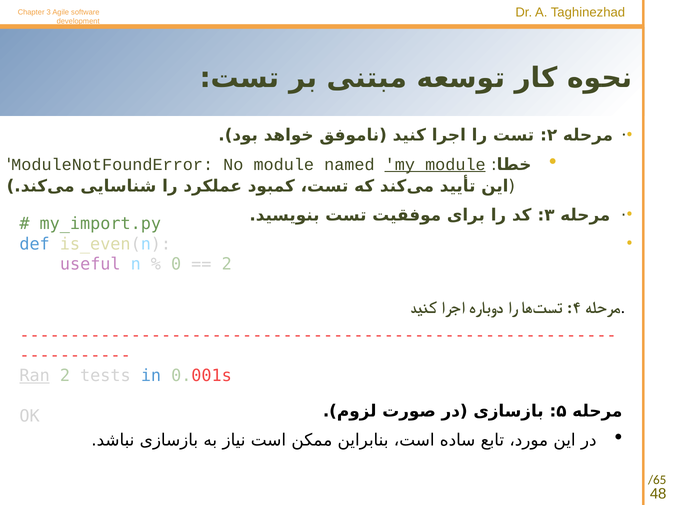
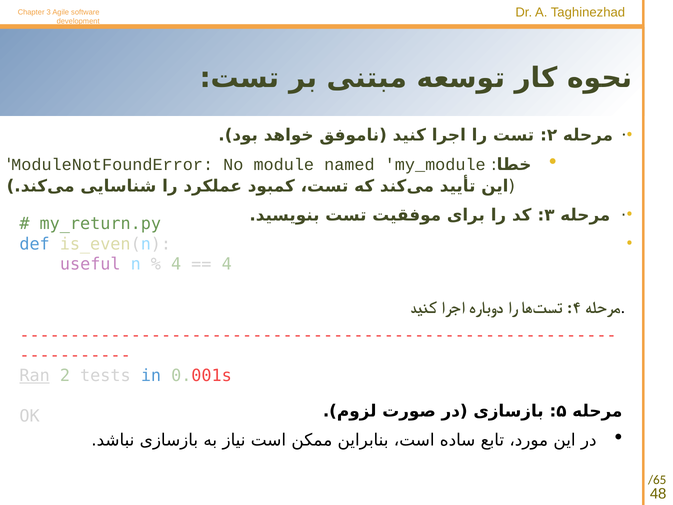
my_module underline: present -> none (435, 164)
my_import.py: my_import.py -> my_return.py (100, 224)
0: 0 -> 4 (176, 264)
2: 2 -> 4 (227, 264)
